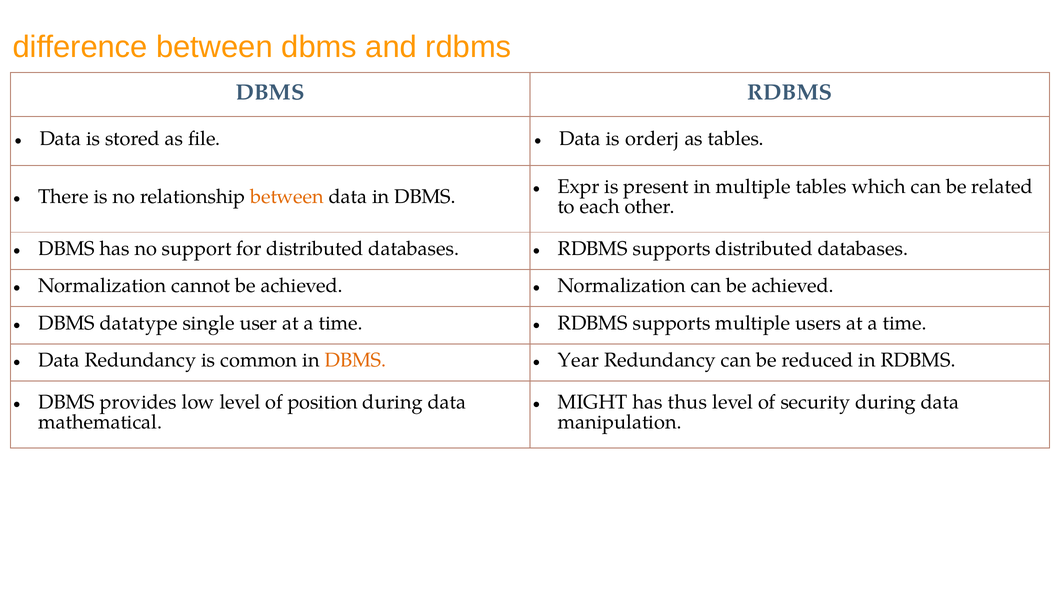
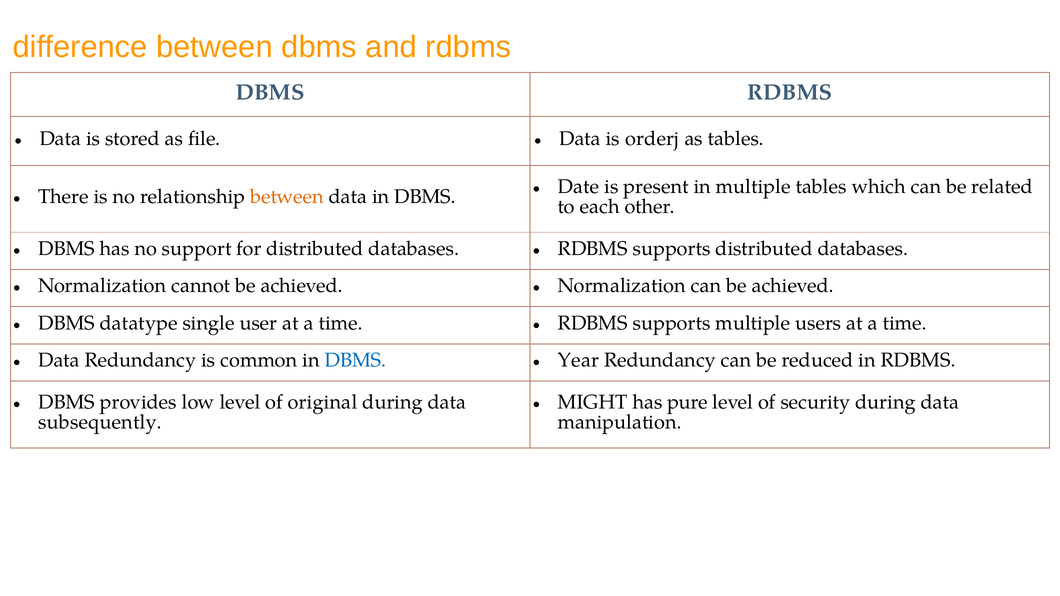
Expr: Expr -> Date (579, 187)
DBMS colour: orange -> blue (355, 360)
position: position -> original (323, 403)
thus: thus -> pure (688, 403)
mathematical: mathematical -> subsequently (100, 423)
